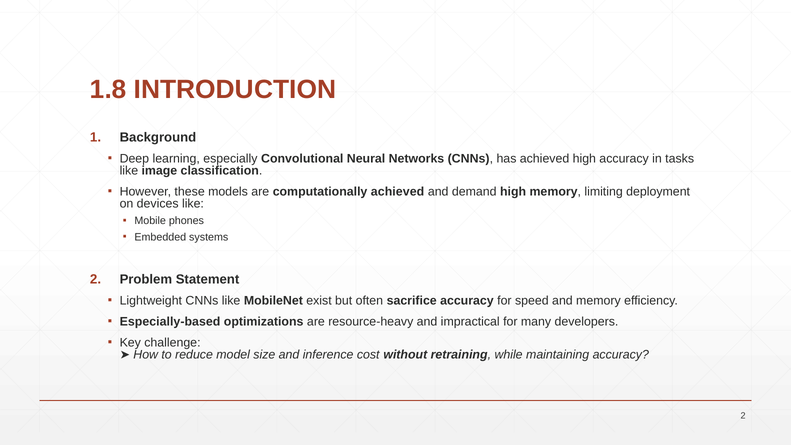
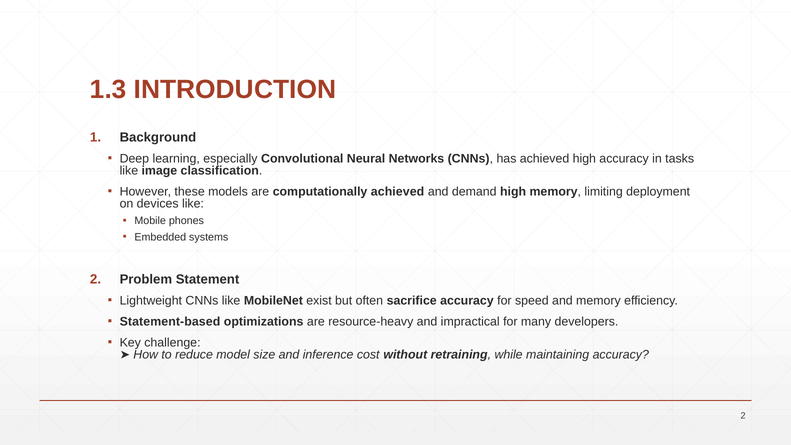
1.8: 1.8 -> 1.3 (108, 89)
Especially-based: Especially-based -> Statement-based (170, 322)
